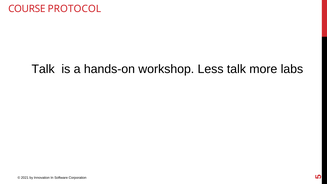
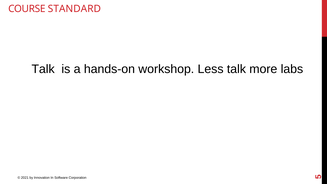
PROTOCOL: PROTOCOL -> STANDARD (74, 9)
